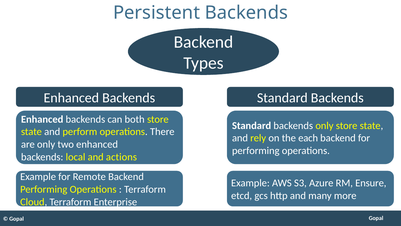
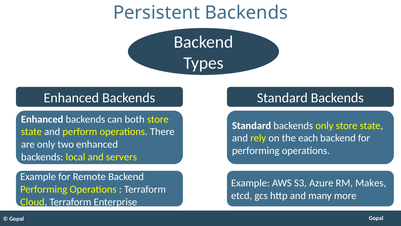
actions: actions -> servers (121, 157)
Ensure: Ensure -> Makes (371, 183)
